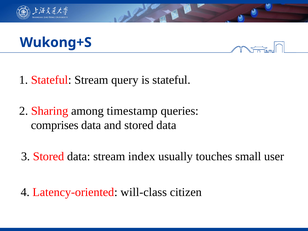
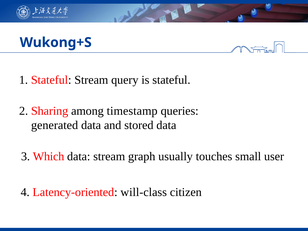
comprises: comprises -> generated (55, 125)
3 Stored: Stored -> Which (49, 156)
index: index -> graph (142, 156)
